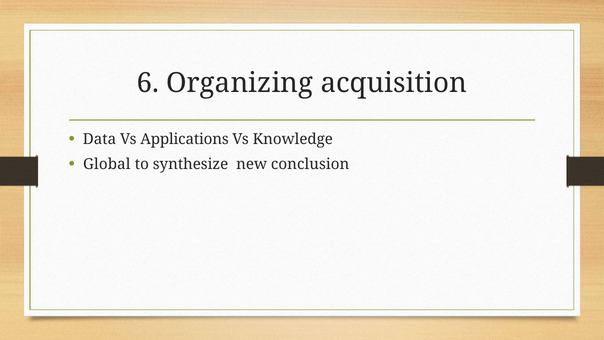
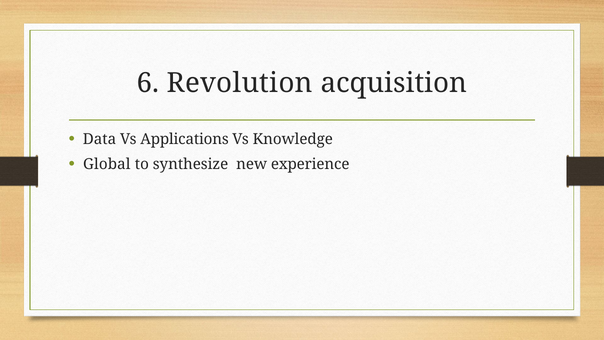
Organizing: Organizing -> Revolution (240, 83)
conclusion: conclusion -> experience (310, 164)
